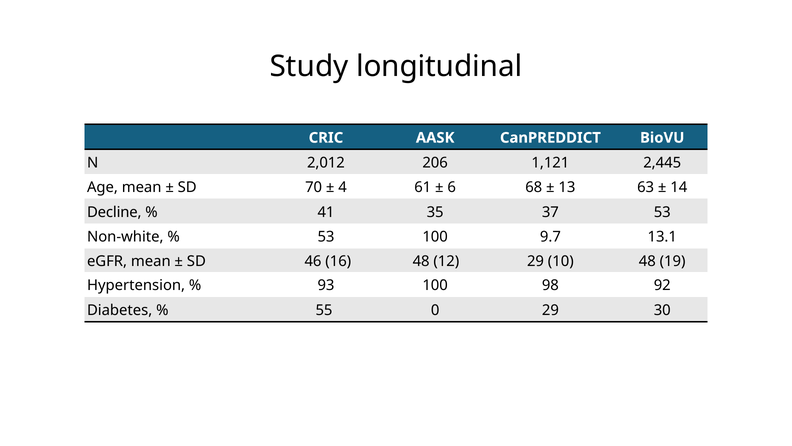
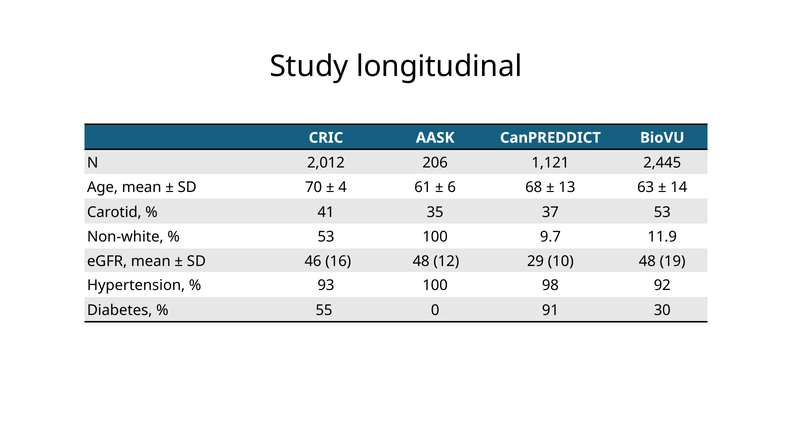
Decline: Decline -> Carotid (114, 212)
13.1: 13.1 -> 11.9 (662, 237)
0 29: 29 -> 91 (550, 310)
